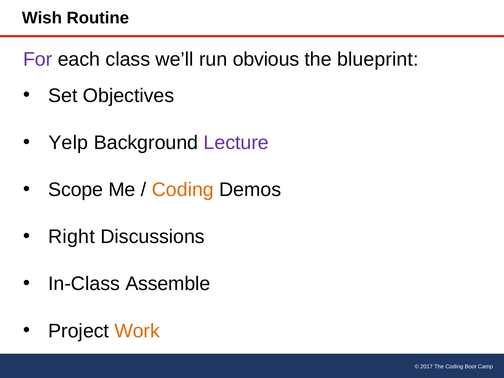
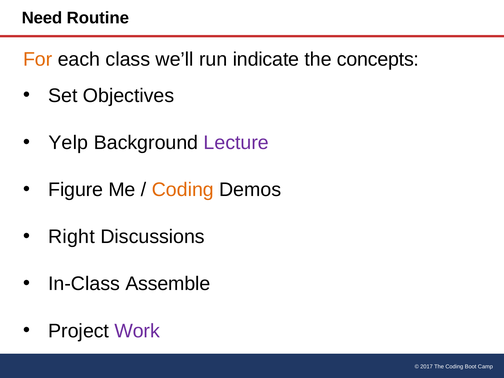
Wish: Wish -> Need (42, 18)
For colour: purple -> orange (38, 59)
obvious: obvious -> indicate (266, 59)
blueprint: blueprint -> concepts (378, 59)
Scope: Scope -> Figure (76, 190)
Work colour: orange -> purple (137, 331)
